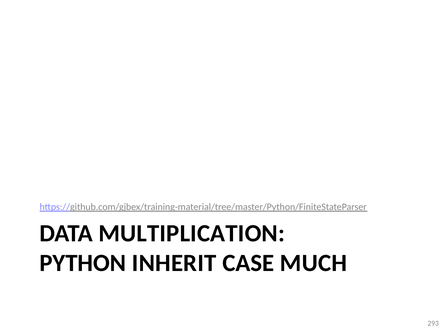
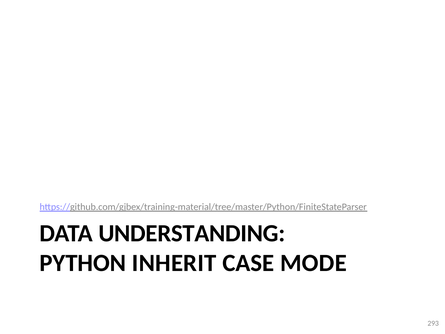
MULTIPLICATION: MULTIPLICATION -> UNDERSTANDING (192, 233)
MUCH: MUCH -> MODE (313, 263)
